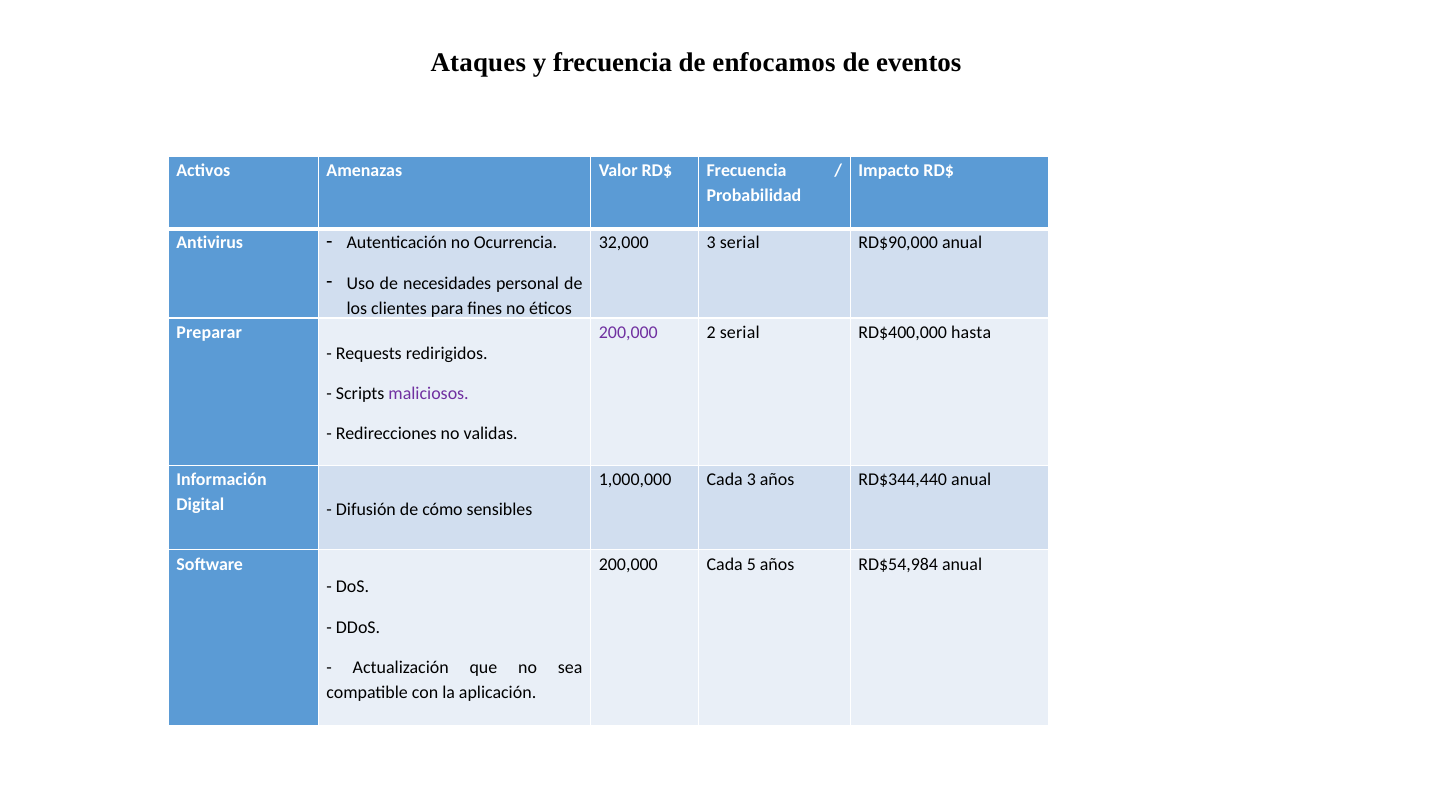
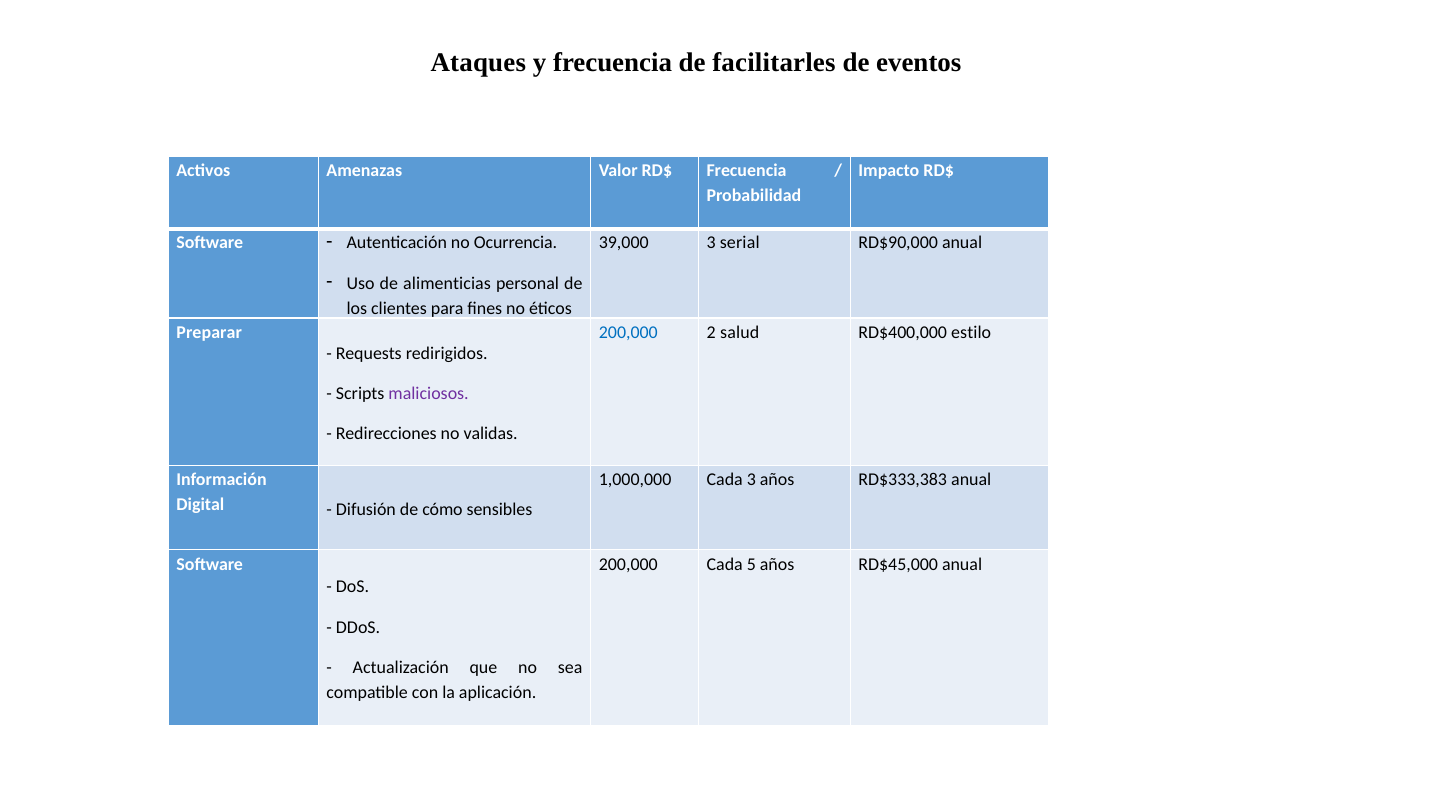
enfocamos: enfocamos -> facilitarles (774, 63)
Antivirus: Antivirus -> Software (210, 243)
32,000: 32,000 -> 39,000 (624, 243)
necesidades: necesidades -> alimenticias (447, 283)
200,000 colour: purple -> blue (628, 332)
2 serial: serial -> salud (740, 332)
hasta: hasta -> estilo (971, 332)
RD$344,440: RD$344,440 -> RD$333,383 (903, 480)
RD$54,984: RD$54,984 -> RD$45,000 (898, 564)
